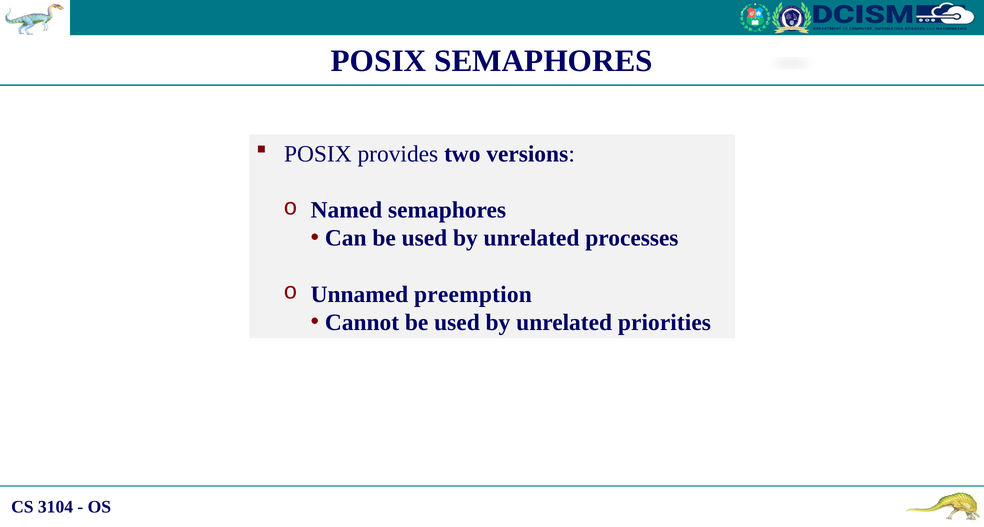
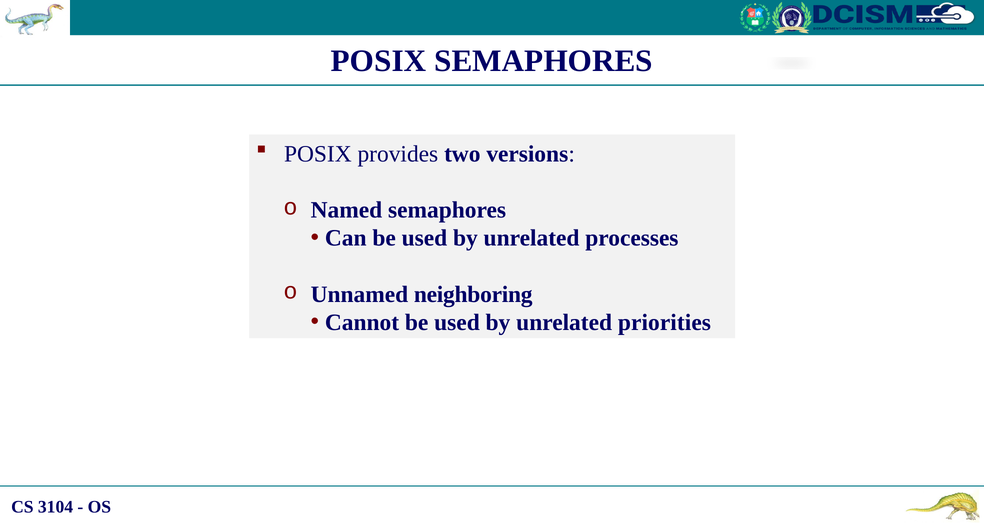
preemption: preemption -> neighboring (473, 294)
